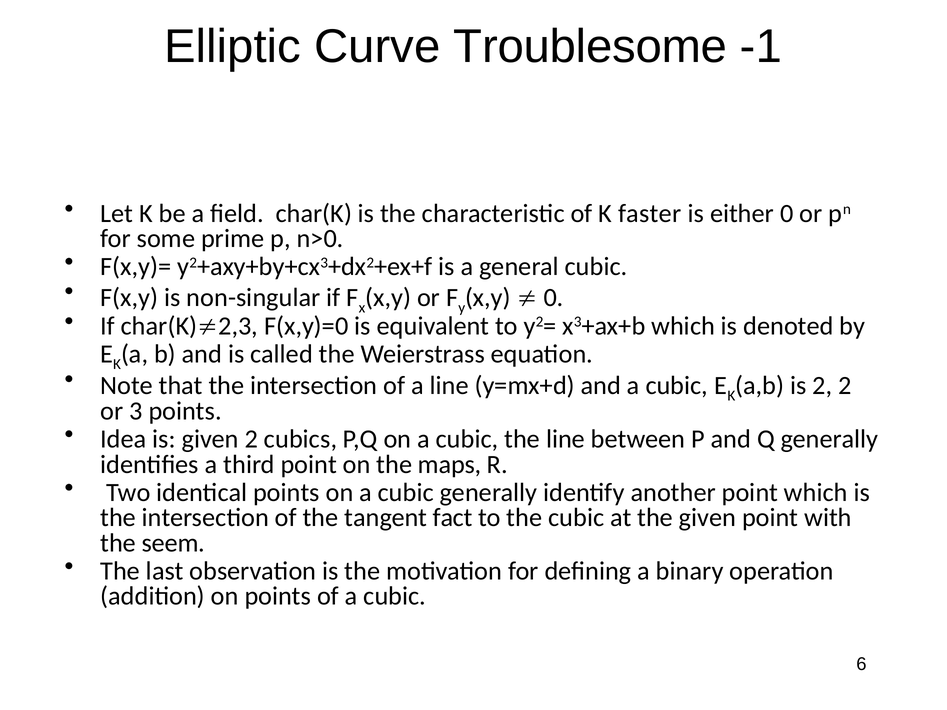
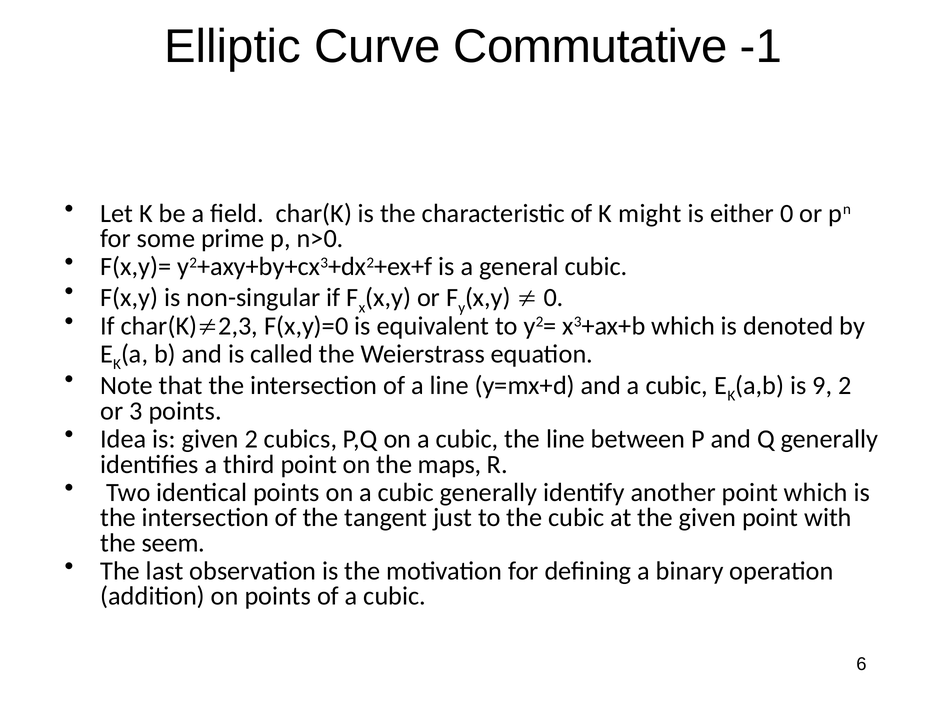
Troublesome: Troublesome -> Commutative (590, 47)
faster: faster -> might (650, 214)
is 2: 2 -> 9 (822, 385)
fact: fact -> just (453, 518)
